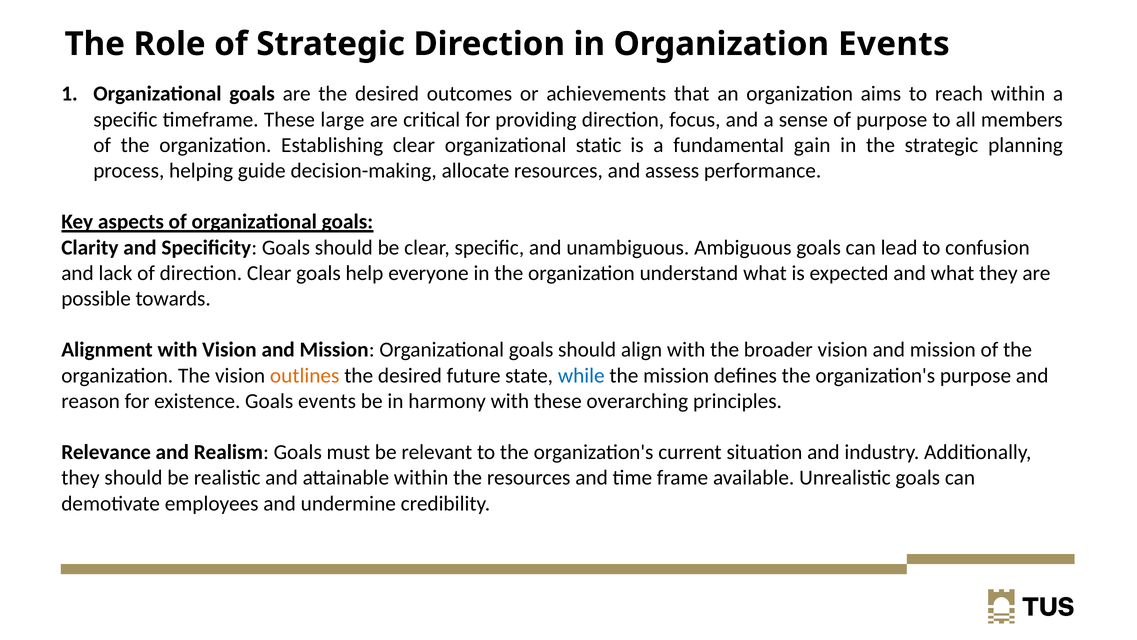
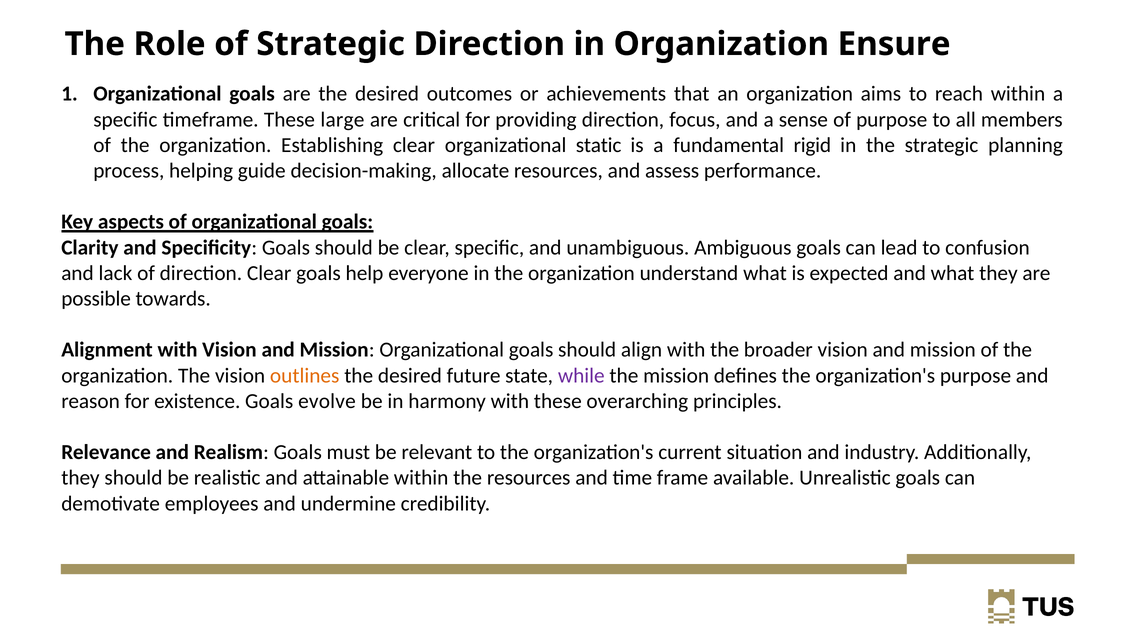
Organization Events: Events -> Ensure (894, 44)
gain: gain -> rigid (812, 145)
while colour: blue -> purple (581, 375)
Goals events: events -> evolve (327, 401)
